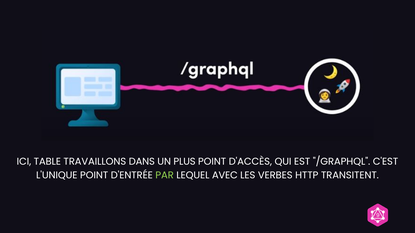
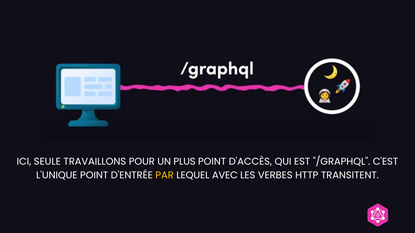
TABLE: TABLE -> SEULE (47, 162)
DANS: DANS -> POUR (142, 162)
PAR colour: light green -> yellow (165, 176)
